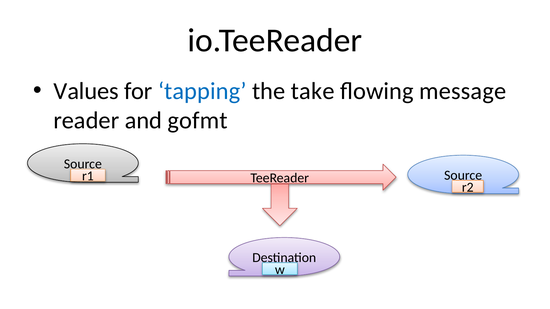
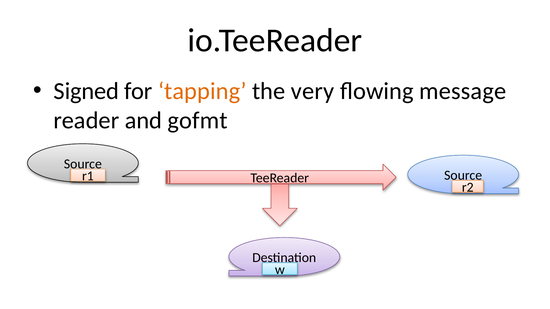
Values: Values -> Signed (86, 91)
tapping colour: blue -> orange (202, 91)
take: take -> very (313, 91)
